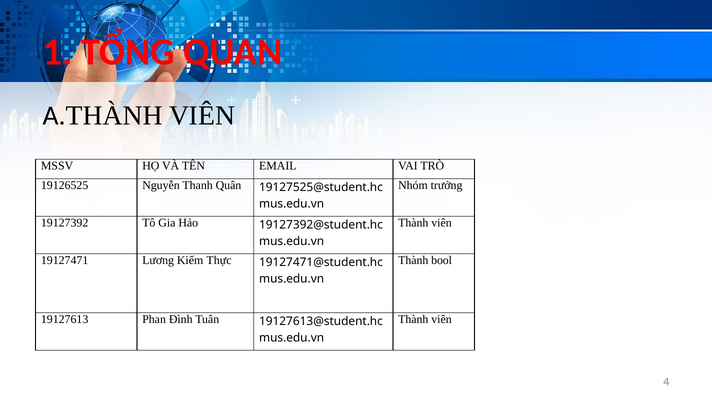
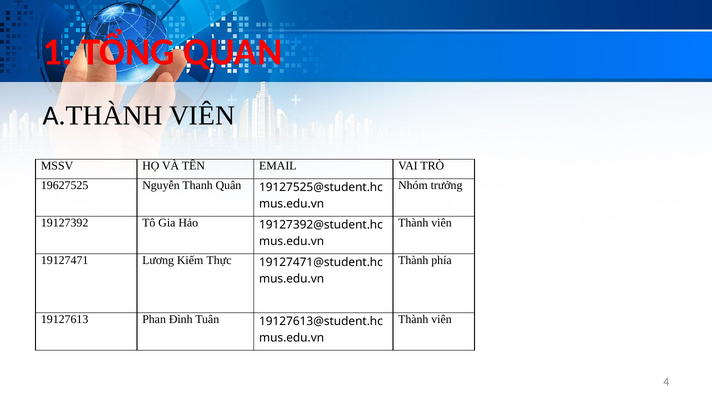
19126525: 19126525 -> 19627525 (65, 186)
bool: bool -> phía (442, 261)
